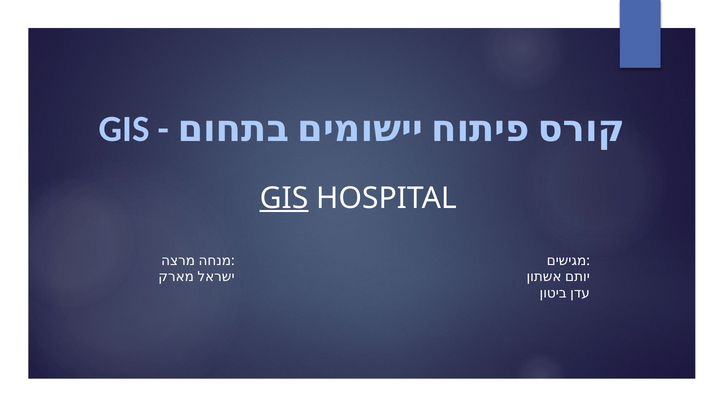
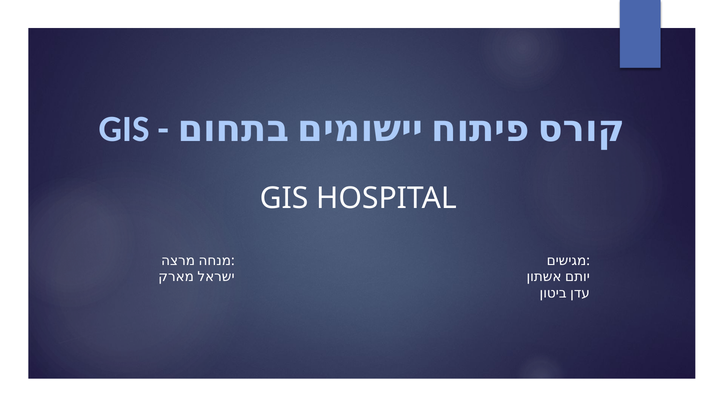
GIS underline: present -> none (284, 198)
